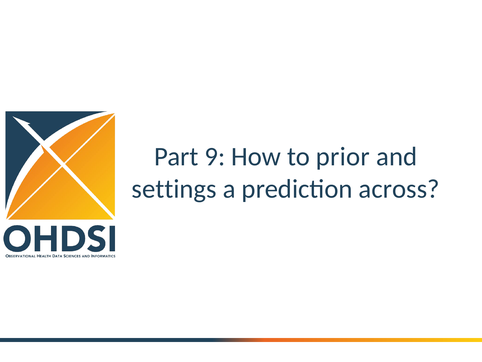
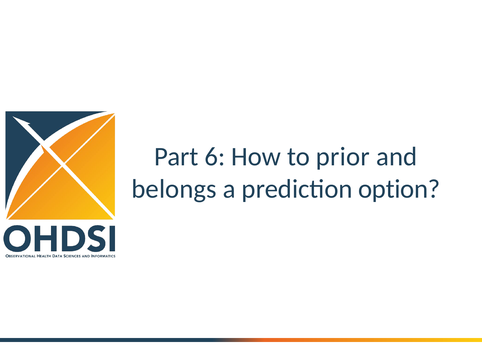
9: 9 -> 6 (215, 157)
settings: settings -> belongs (174, 189)
across: across -> option (399, 189)
